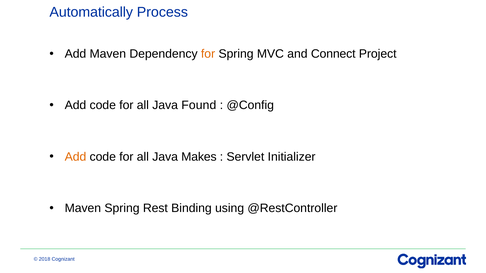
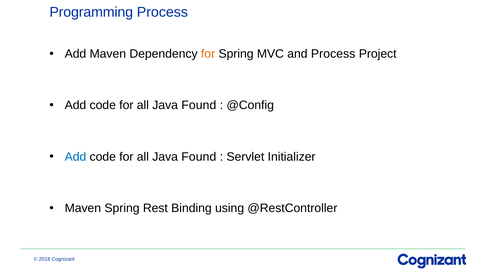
Automatically: Automatically -> Programming (91, 12)
and Connect: Connect -> Process (333, 54)
Add colour: orange -> blue (75, 157)
Makes: Makes -> Found (199, 157)
